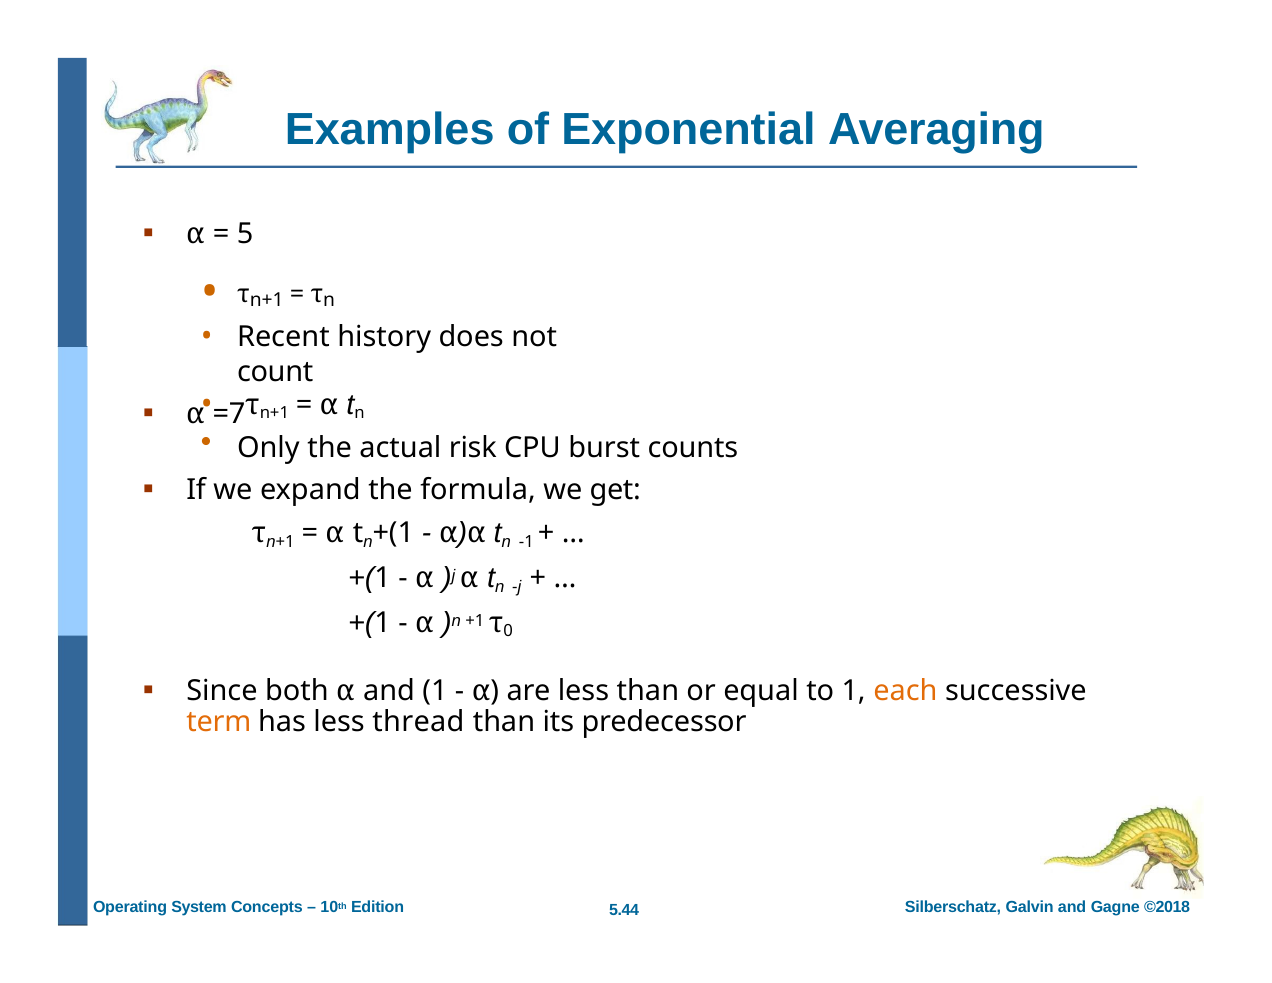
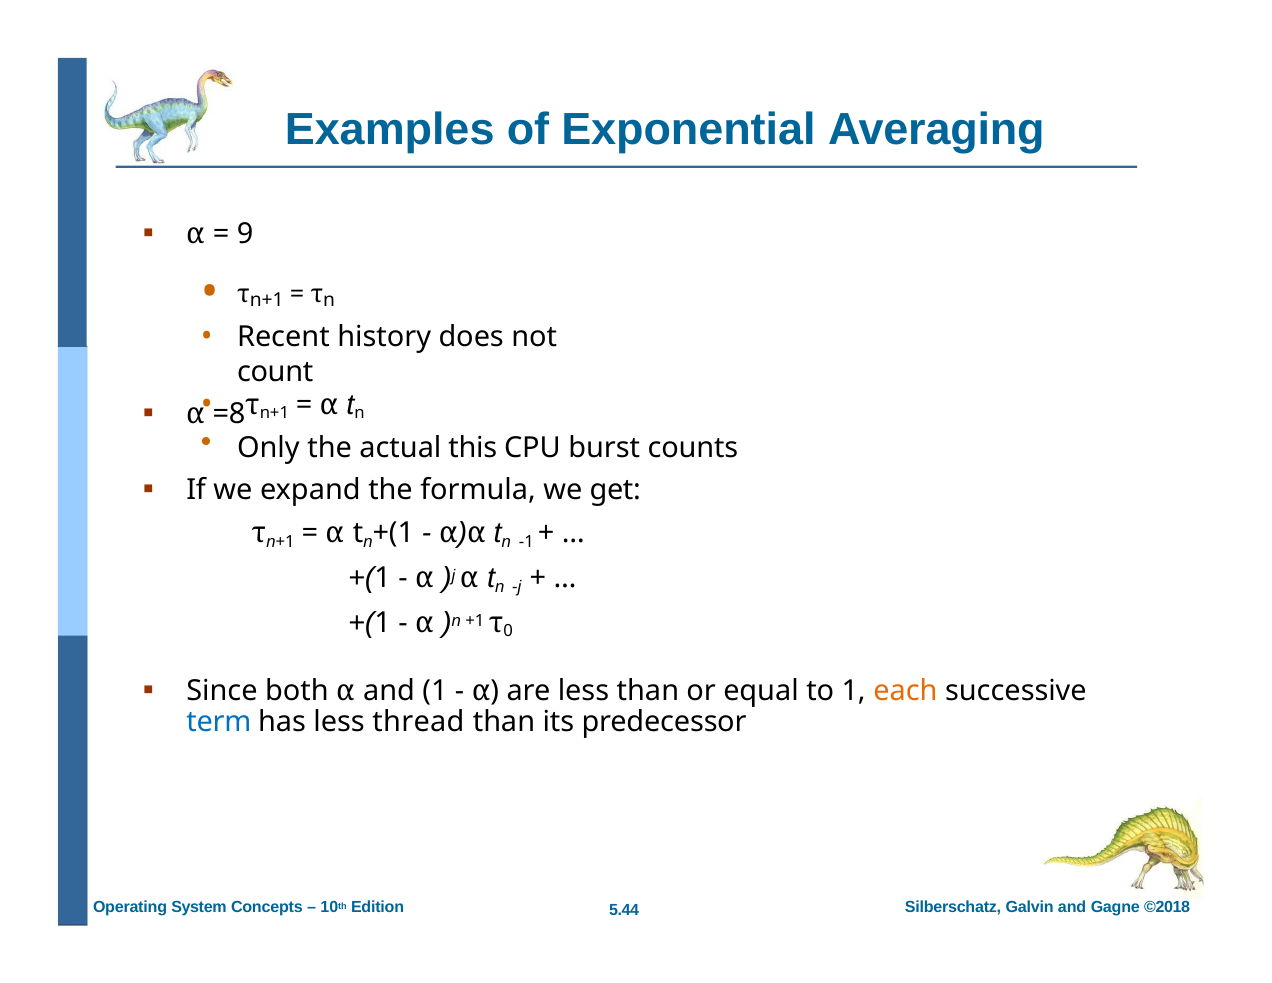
5: 5 -> 9 (245, 234)
=7: =7 -> =8 (229, 414)
risk: risk -> this (473, 448)
term colour: orange -> blue (219, 722)
